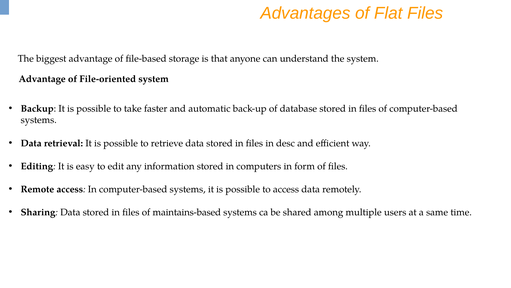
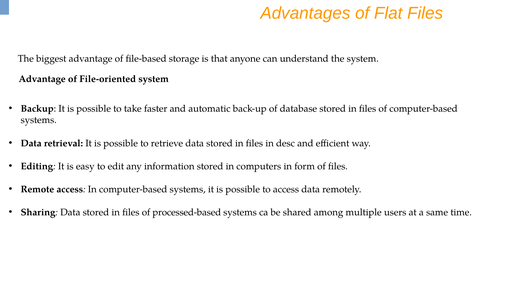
maintains-based: maintains-based -> processed-based (187, 212)
